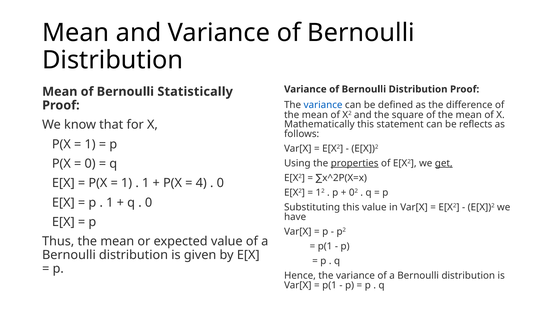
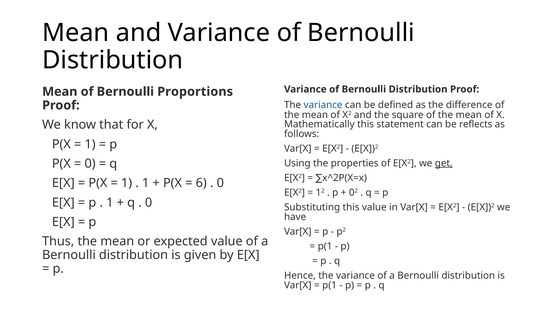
Statistically: Statistically -> Proportions (195, 92)
properties underline: present -> none (355, 163)
4: 4 -> 6 (201, 183)
